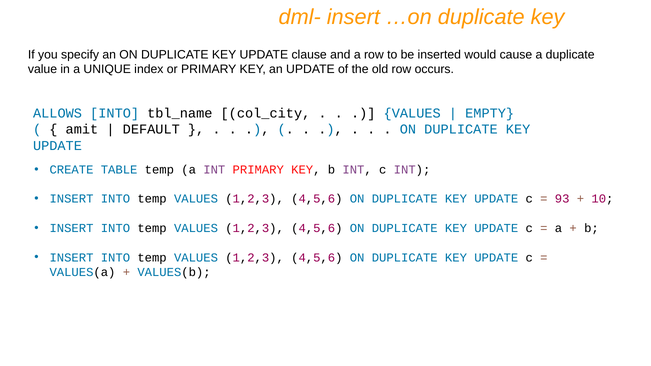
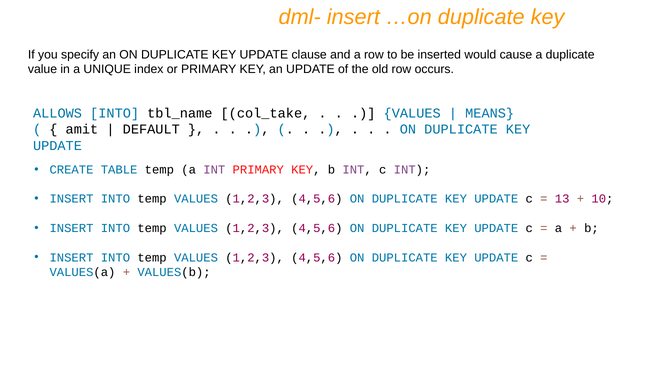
col_city: col_city -> col_take (265, 113)
EMPTY: EMPTY -> MEANS (490, 113)
93: 93 -> 13 (562, 199)
